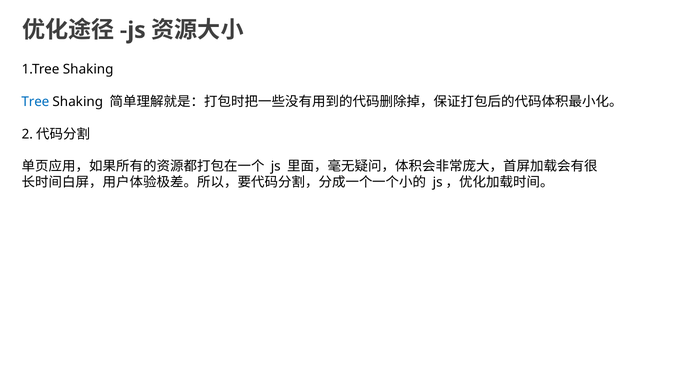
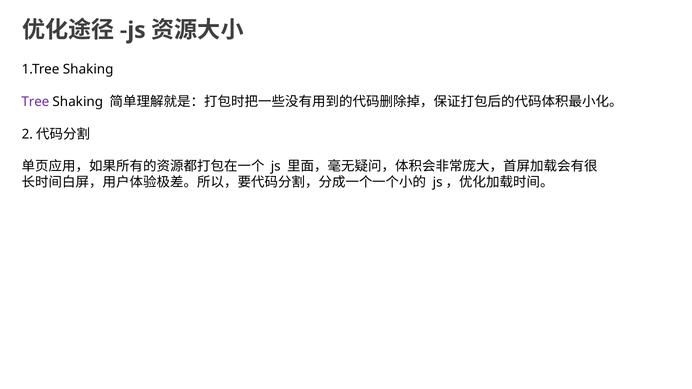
Tree colour: blue -> purple (35, 102)
